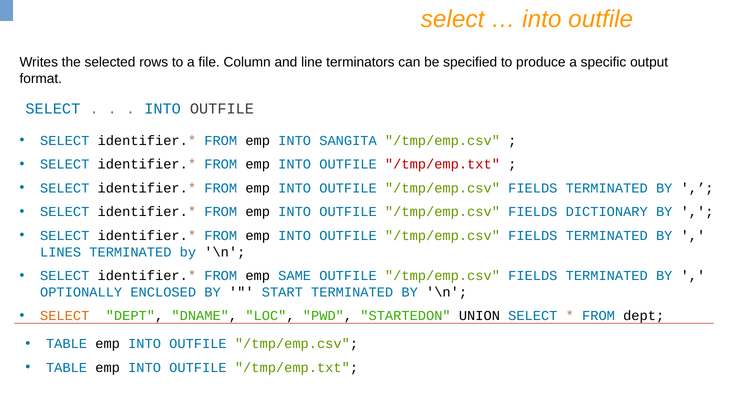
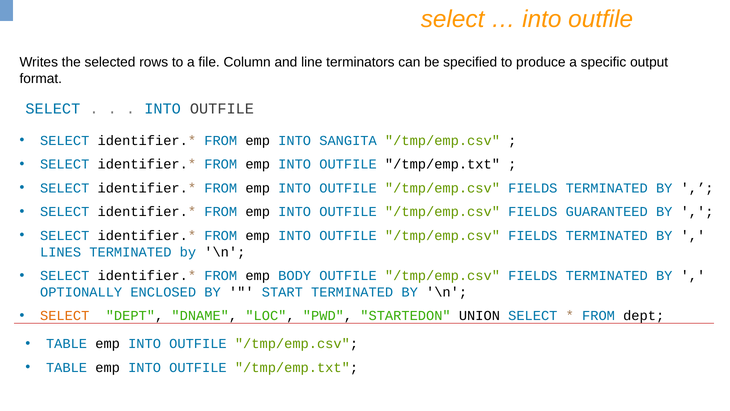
/tmp/emp.txt colour: red -> black (442, 164)
DICTIONARY: DICTIONARY -> GUARANTEED (607, 212)
SAME: SAME -> BODY (295, 276)
